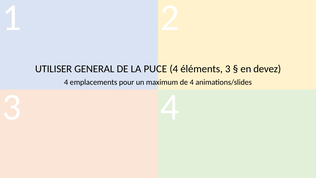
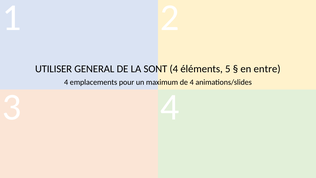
PUCE: PUCE -> SONT (155, 69)
éléments 3: 3 -> 5 (228, 69)
devez: devez -> entre (267, 69)
